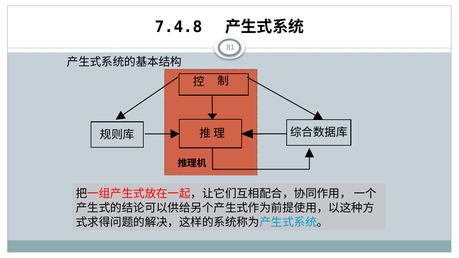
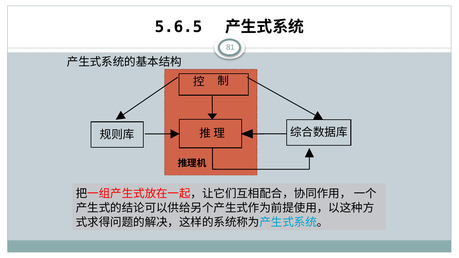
7.4.8: 7.4.8 -> 5.6.5 (179, 27)
